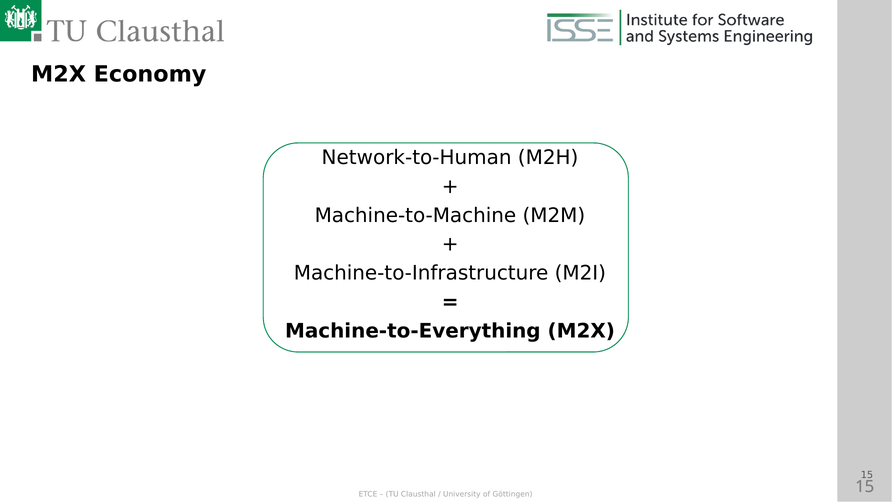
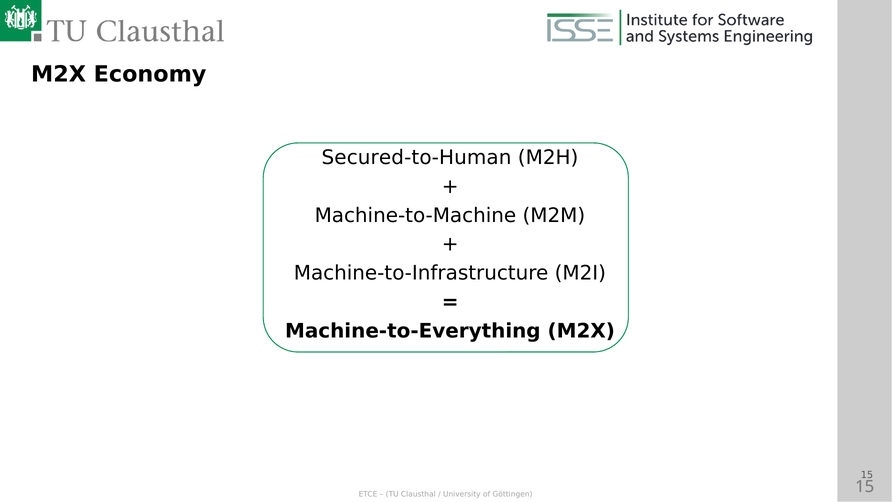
Network-to-Human: Network-to-Human -> Secured-to-Human (417, 157)
